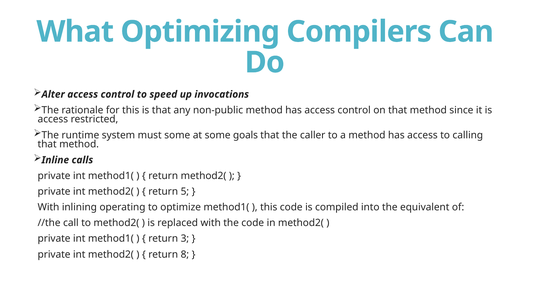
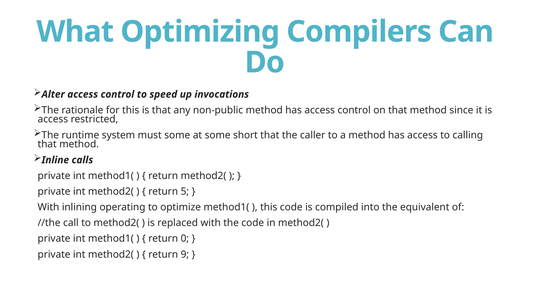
goals: goals -> short (245, 135)
3: 3 -> 0 (185, 238)
8: 8 -> 9 (185, 254)
